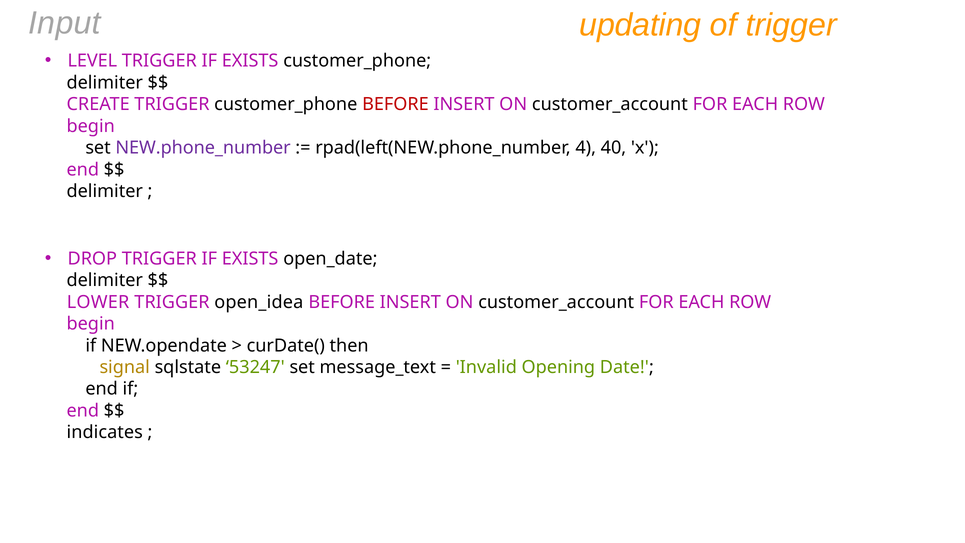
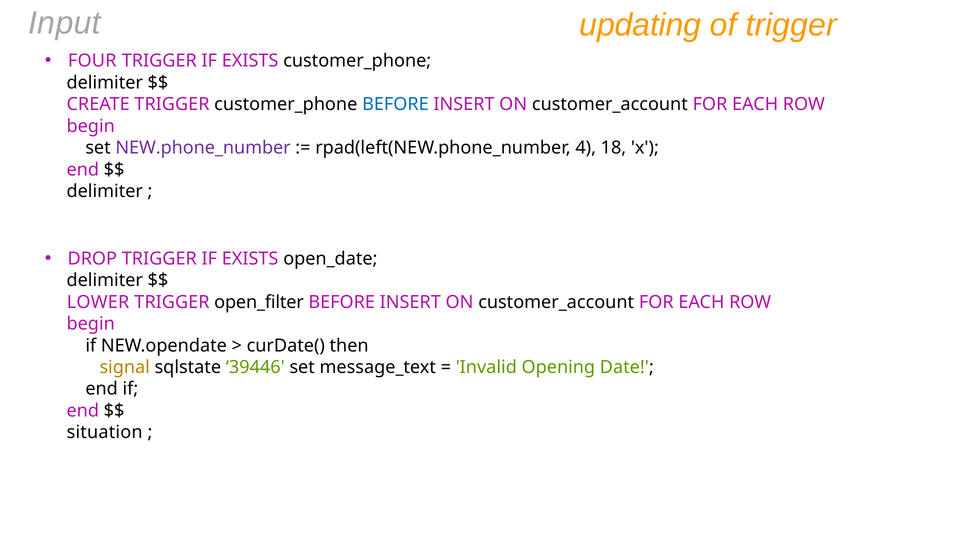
LEVEL: LEVEL -> FOUR (92, 61)
BEFORE colour: red -> blue (395, 104)
40: 40 -> 18 (613, 148)
open_idea: open_idea -> open_filter (259, 302)
53247: 53247 -> 39446 (255, 367)
indicates: indicates -> situation (105, 432)
